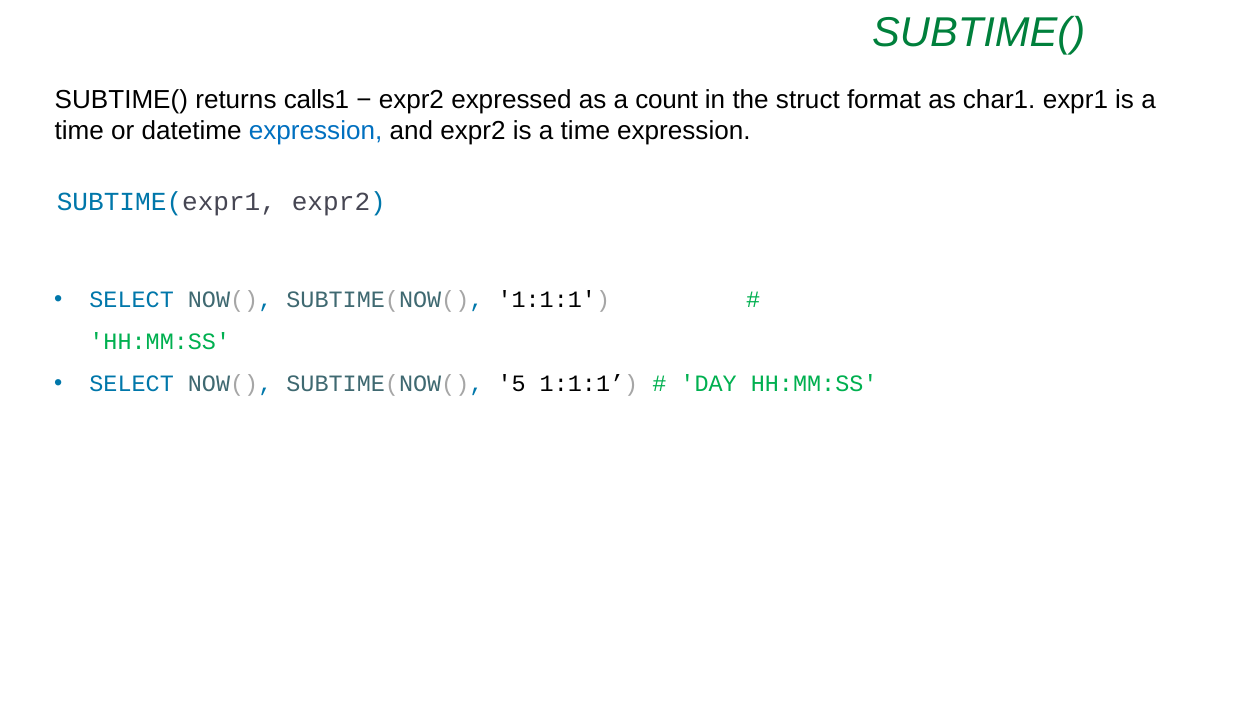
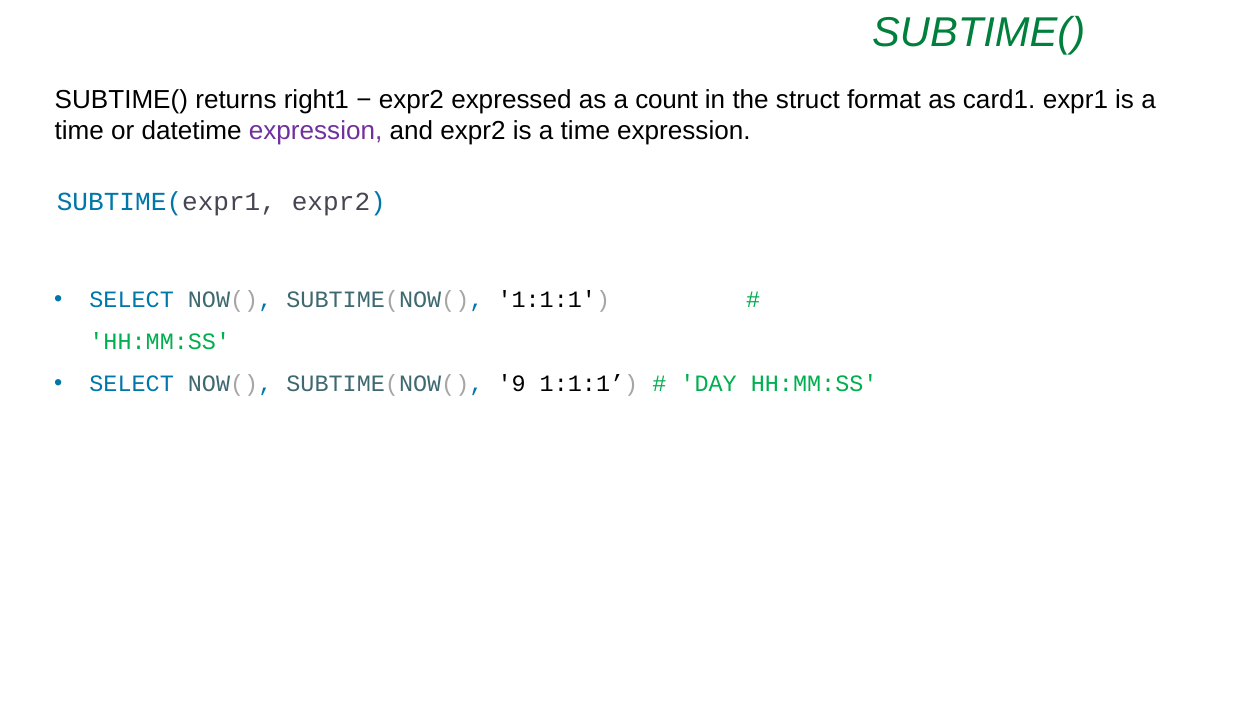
calls1: calls1 -> right1 (316, 100)
char1: char1 -> card1 (999, 100)
expression colour: blue -> purple (316, 131)
5: 5 -> 9 (512, 385)
